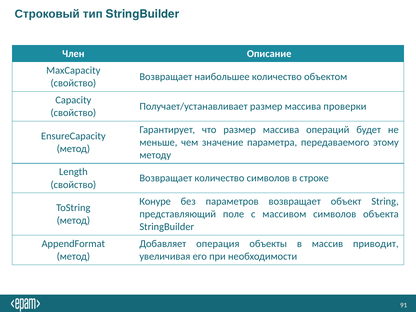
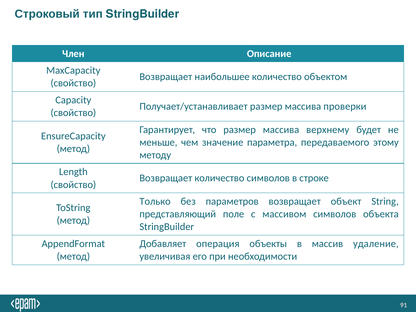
операций: операций -> верхнему (328, 130)
Конуре: Конуре -> Только (155, 201)
приводит: приводит -> удаление (376, 244)
